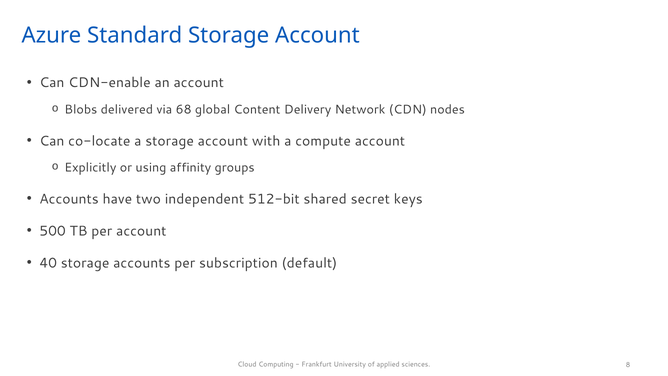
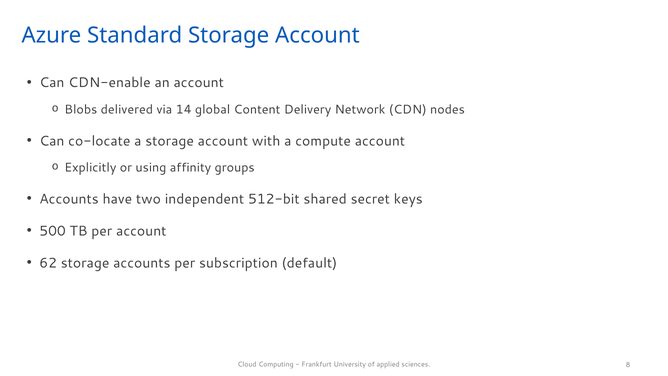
68: 68 -> 14 (184, 110)
40: 40 -> 62 (48, 263)
